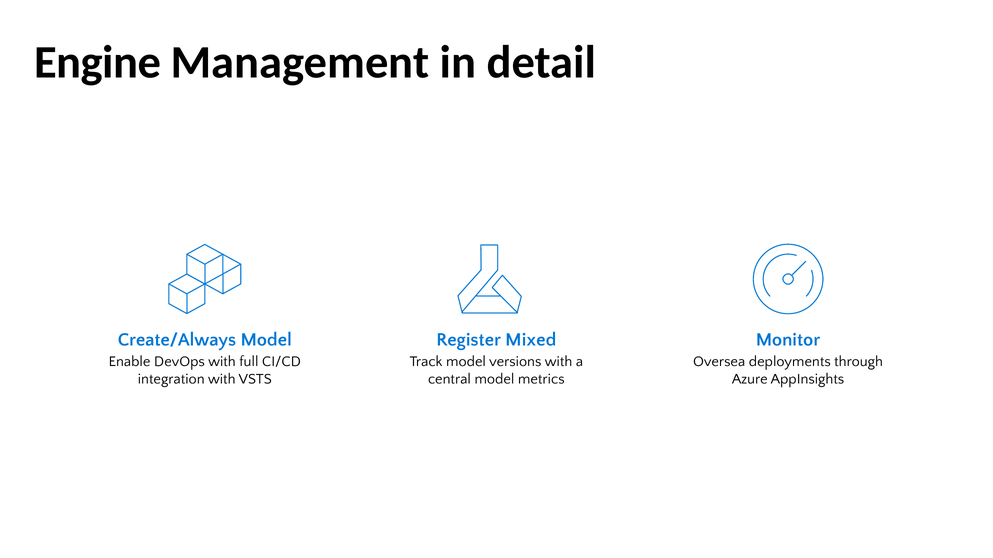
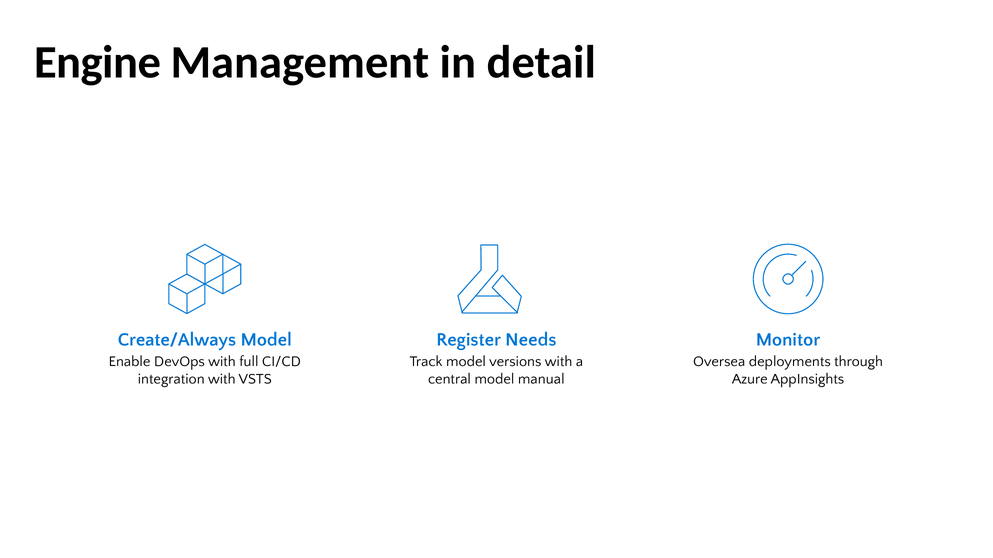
Mixed: Mixed -> Needs (531, 340)
metrics: metrics -> manual (541, 379)
